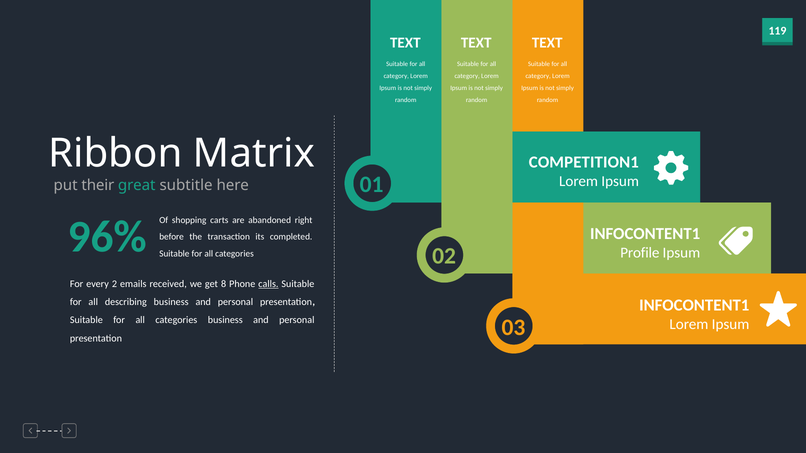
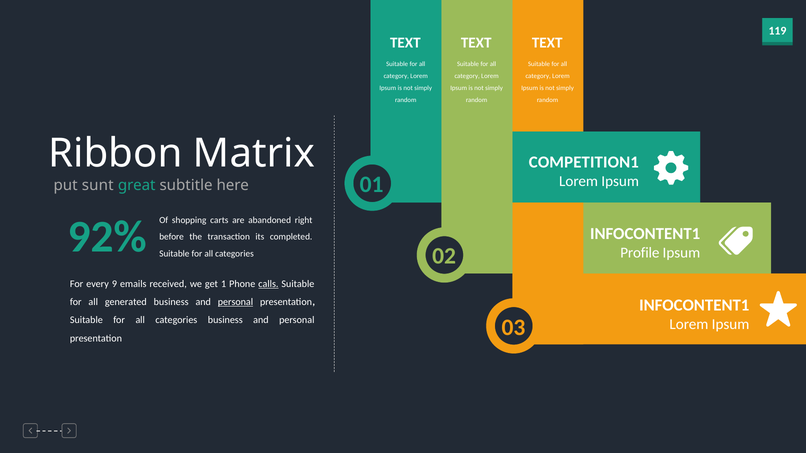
their: their -> sunt (98, 185)
96%: 96% -> 92% (107, 237)
2: 2 -> 9 (114, 284)
8: 8 -> 1 (224, 284)
describing: describing -> generated (126, 302)
personal underline: none -> present (235, 302)
